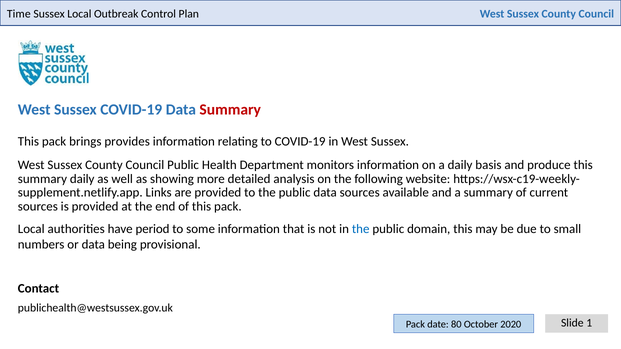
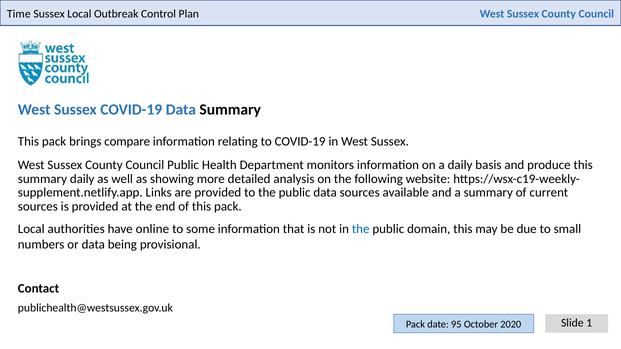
Summary colour: red -> black (230, 110)
provides: provides -> compare (127, 142)
period: period -> online (152, 229)
80: 80 -> 95 (456, 324)
